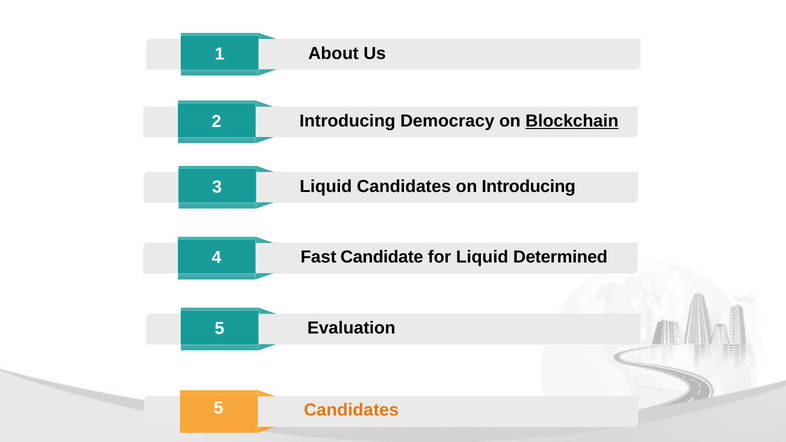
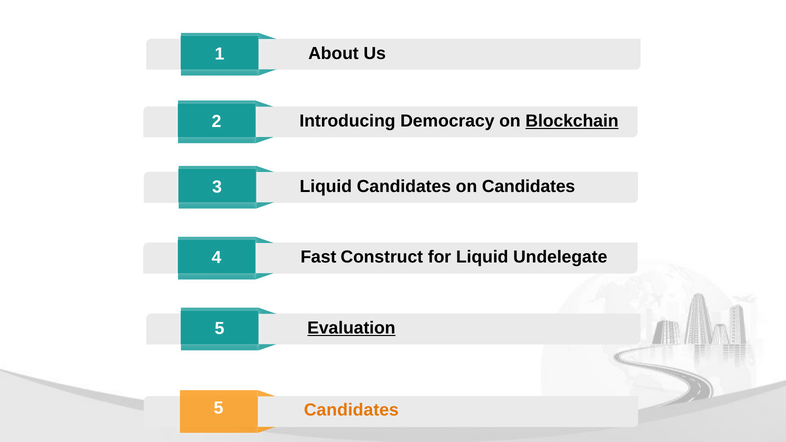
on Introducing: Introducing -> Candidates (529, 187)
Candidate: Candidate -> Construct (382, 257)
Determined: Determined -> Undelegate (560, 257)
Evaluation underline: none -> present (351, 328)
